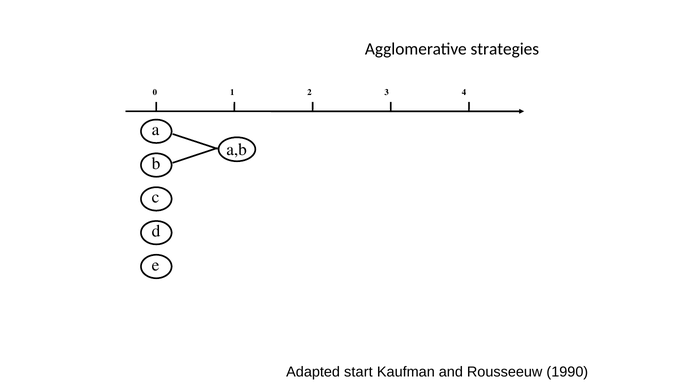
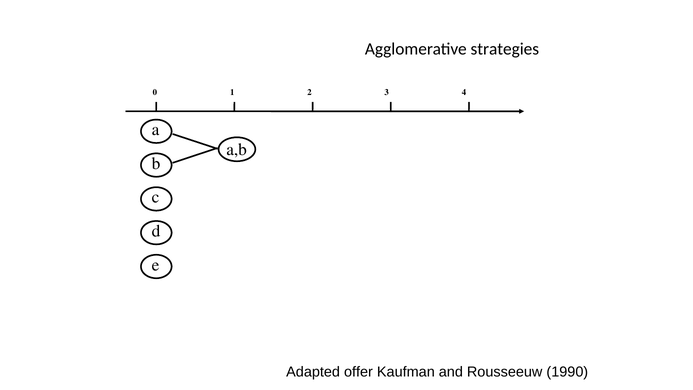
start: start -> offer (358, 372)
